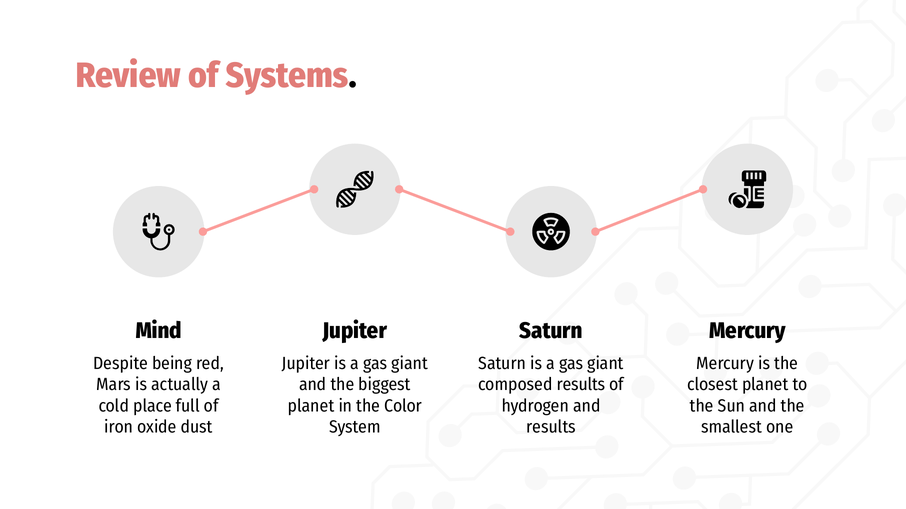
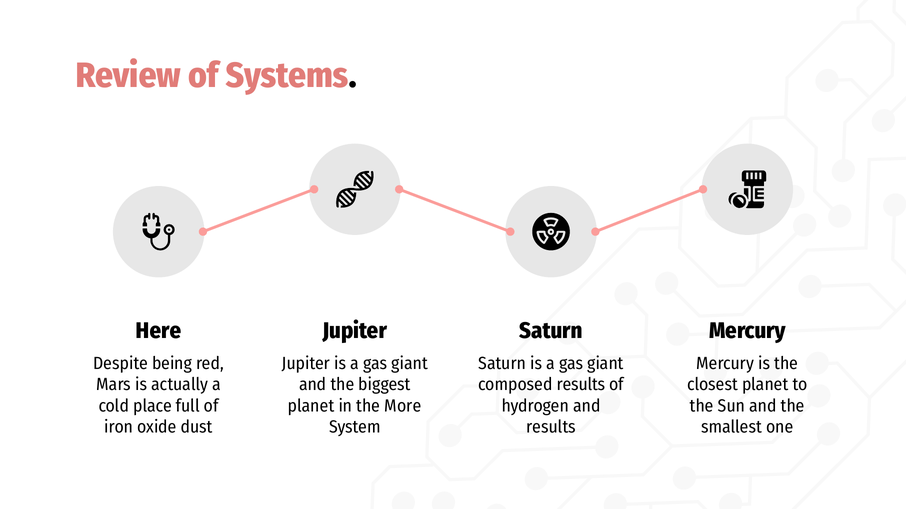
Mind: Mind -> Here (159, 331)
Color: Color -> More (403, 406)
